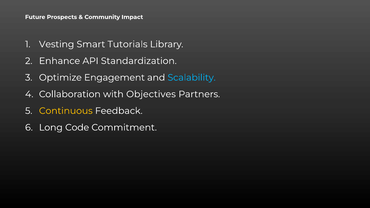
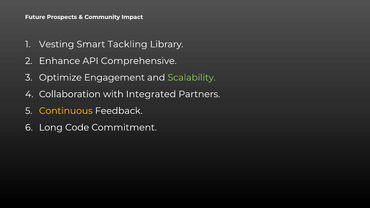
Tutorials: Tutorials -> Tackling (127, 44)
Standardization: Standardization -> Comprehensive (139, 61)
Scalability colour: light blue -> light green (192, 78)
Objectives: Objectives -> Integrated (151, 94)
